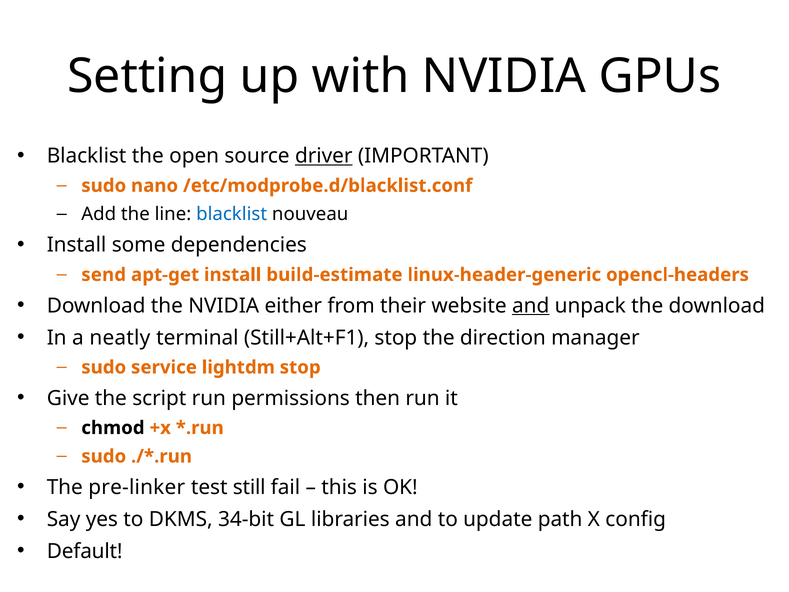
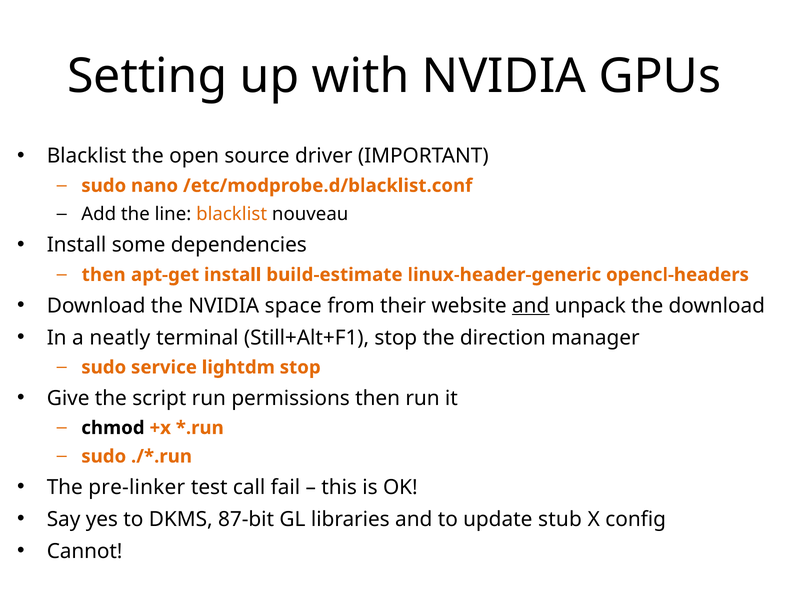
driver underline: present -> none (324, 156)
blacklist colour: blue -> orange (232, 214)
send: send -> then (104, 275)
either: either -> space (293, 306)
still: still -> call (249, 487)
34-bit: 34-bit -> 87-bit (246, 519)
path: path -> stub (560, 519)
Default: Default -> Cannot (85, 551)
